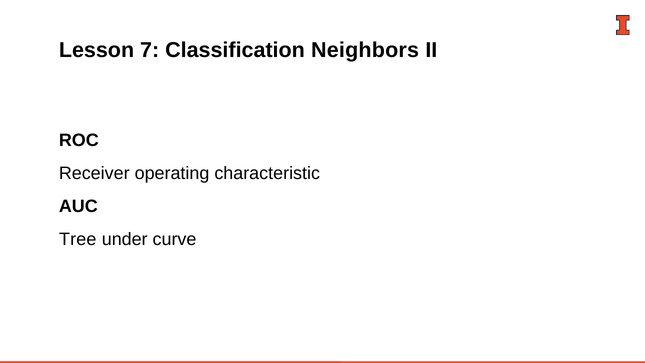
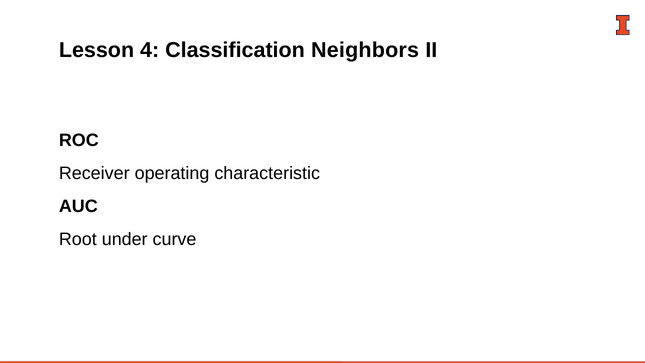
7: 7 -> 4 (150, 50)
Tree: Tree -> Root (78, 239)
